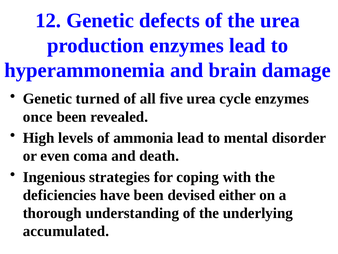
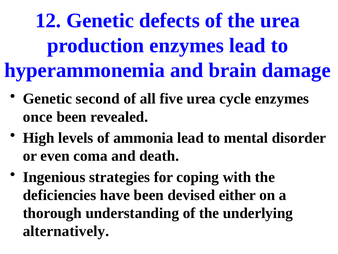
turned: turned -> second (98, 99)
accumulated: accumulated -> alternatively (66, 231)
